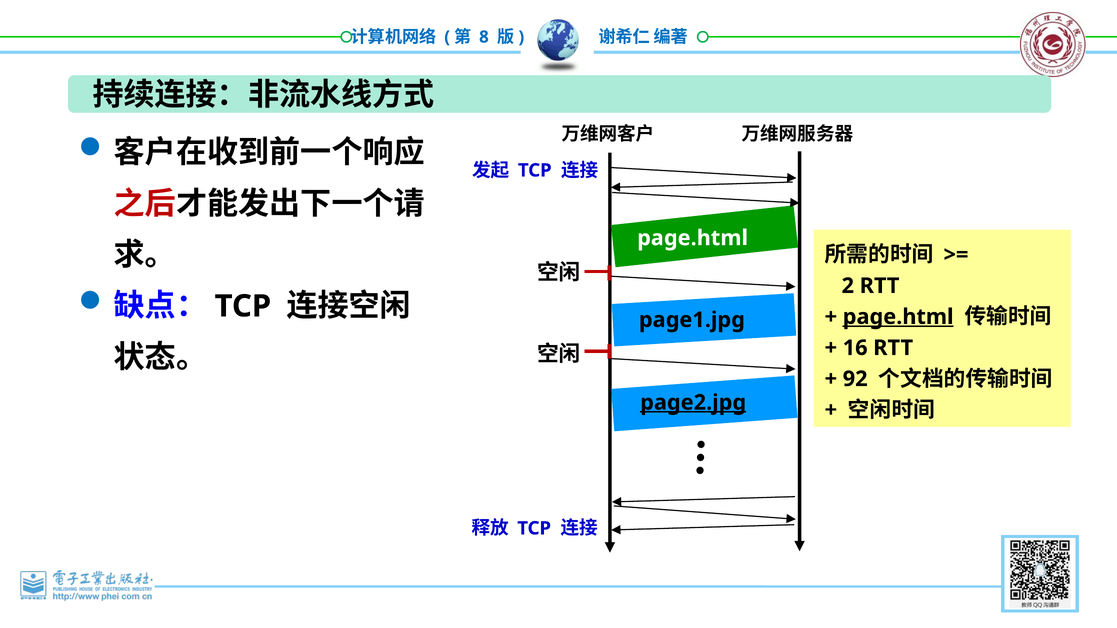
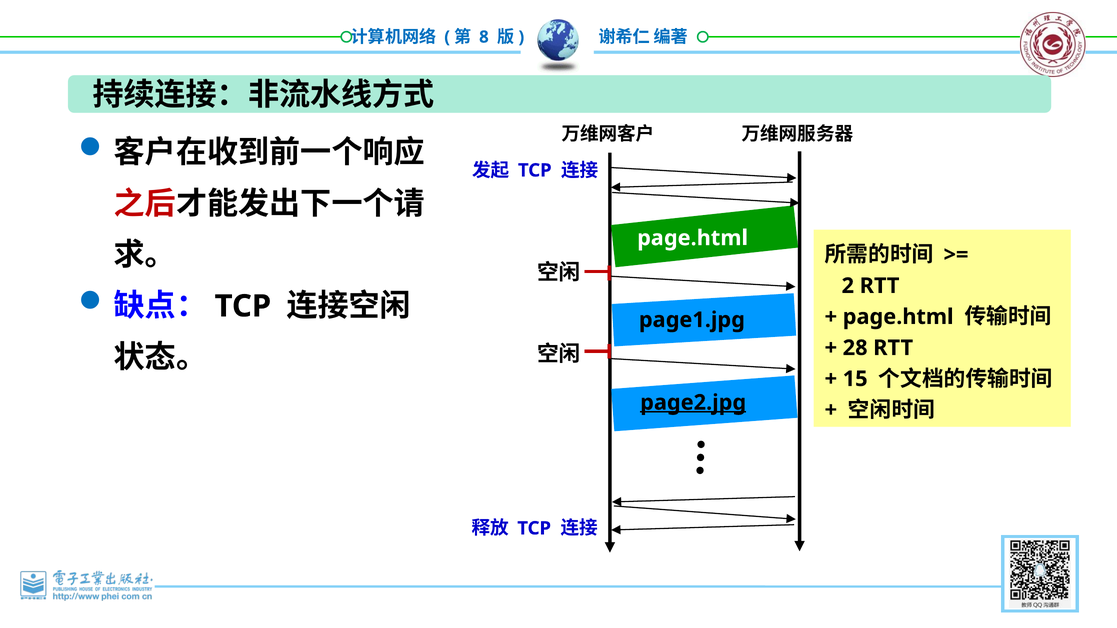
page.html underline: present -> none (898, 317)
16: 16 -> 28 (855, 348)
92: 92 -> 15 (855, 379)
